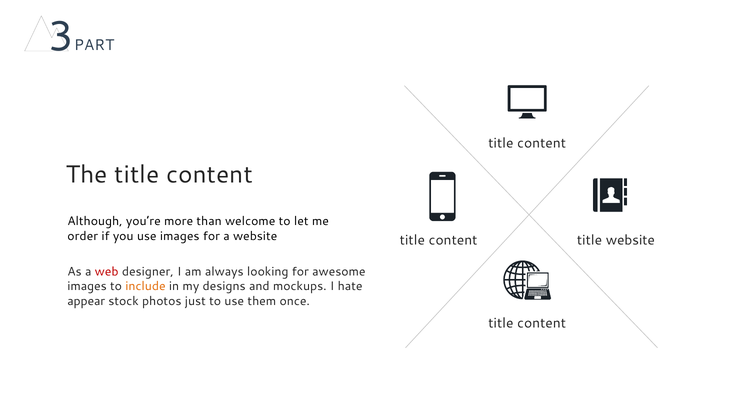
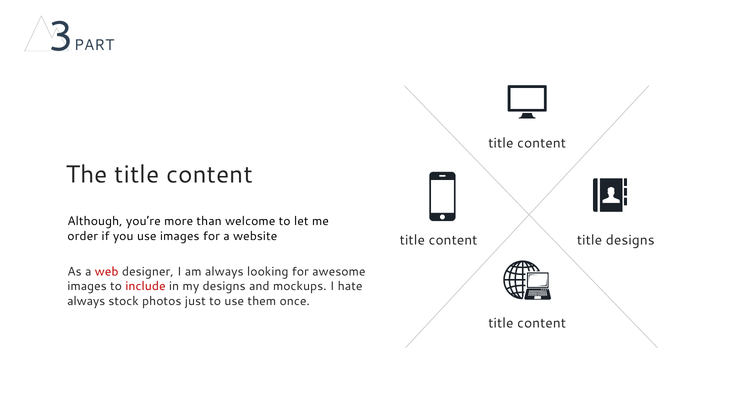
title website: website -> designs (630, 240)
include colour: orange -> red (145, 286)
appear: appear -> always (86, 301)
